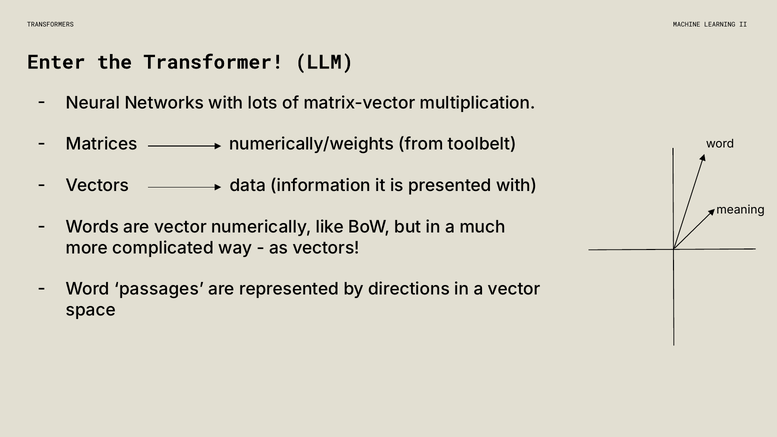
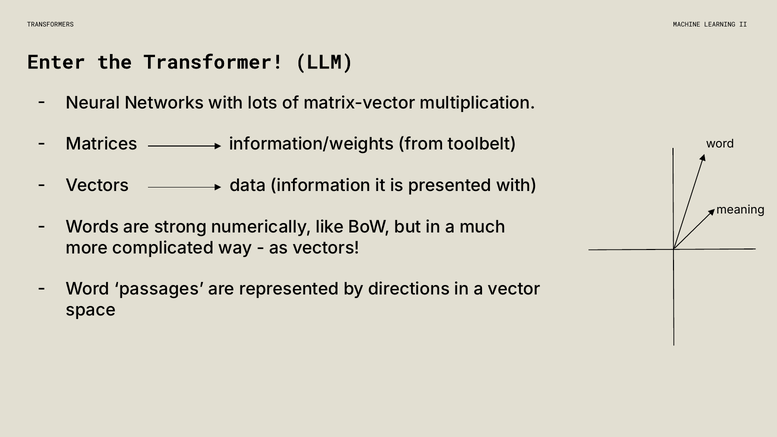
numerically/weights: numerically/weights -> information/weights (312, 144)
are vector: vector -> strong (180, 227)
